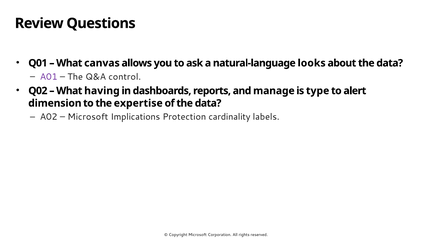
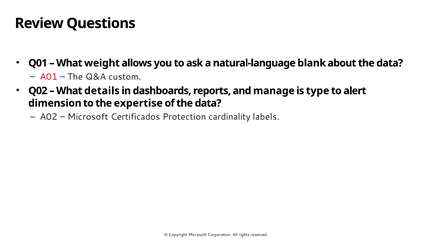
canvas: canvas -> weight (102, 63)
looks: looks -> blank (312, 63)
A01 colour: purple -> red (49, 77)
control: control -> custom (125, 77)
having: having -> details (102, 91)
Implications: Implications -> Certificados (135, 117)
